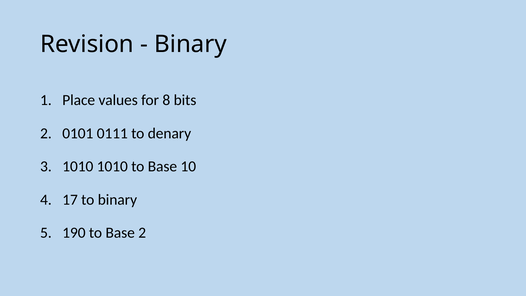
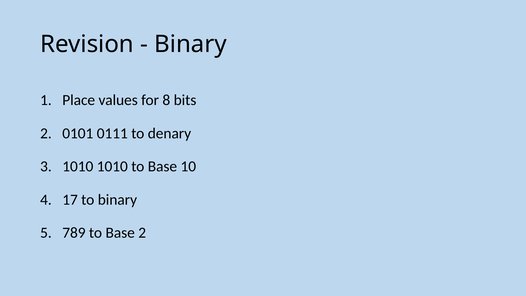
190: 190 -> 789 (74, 233)
